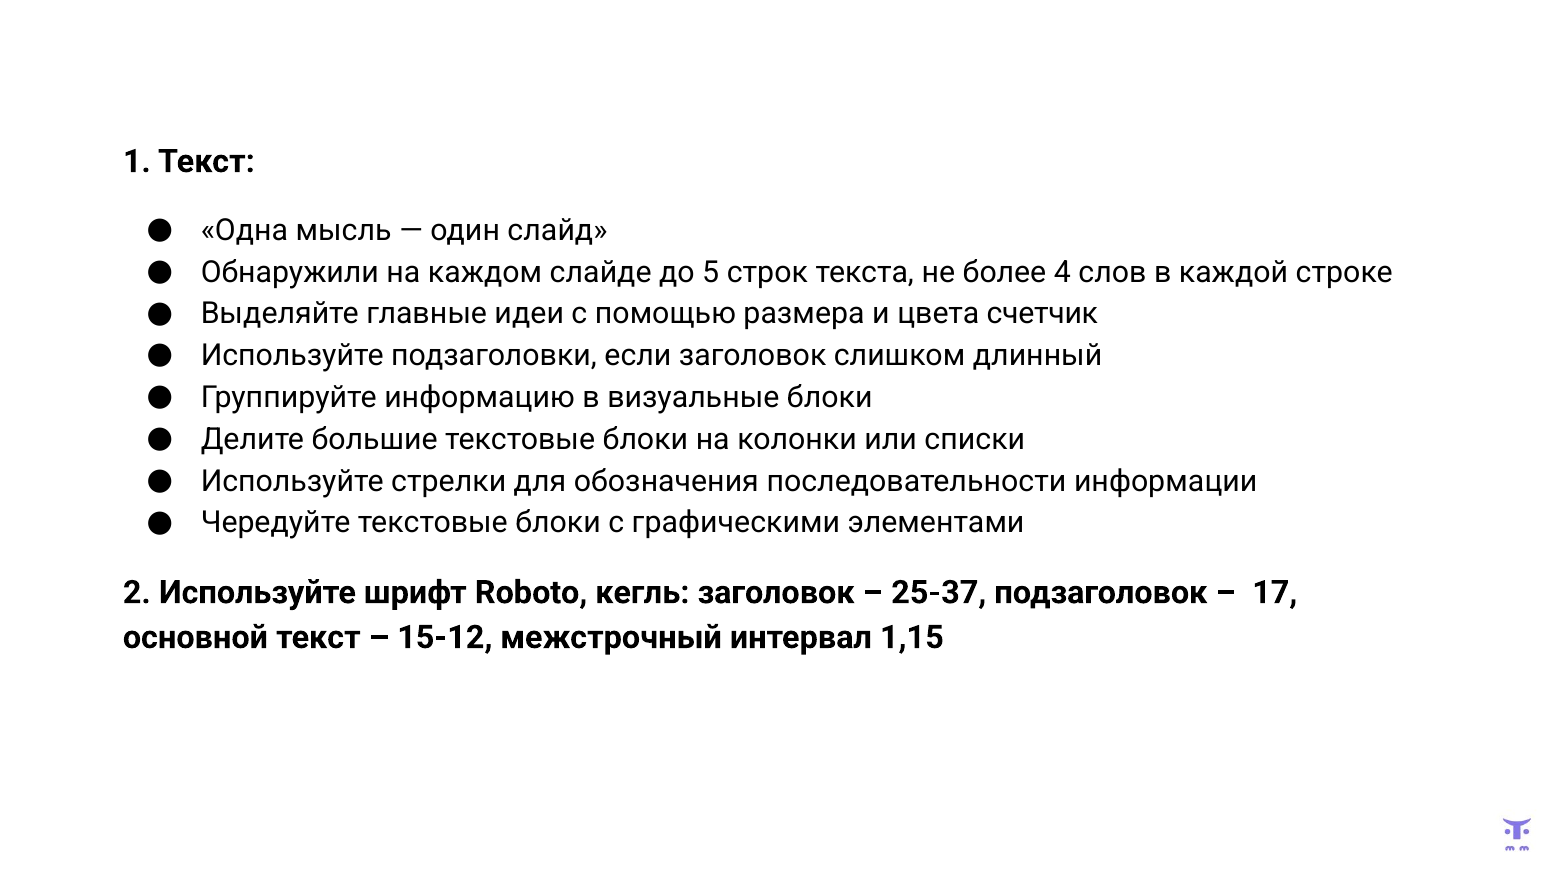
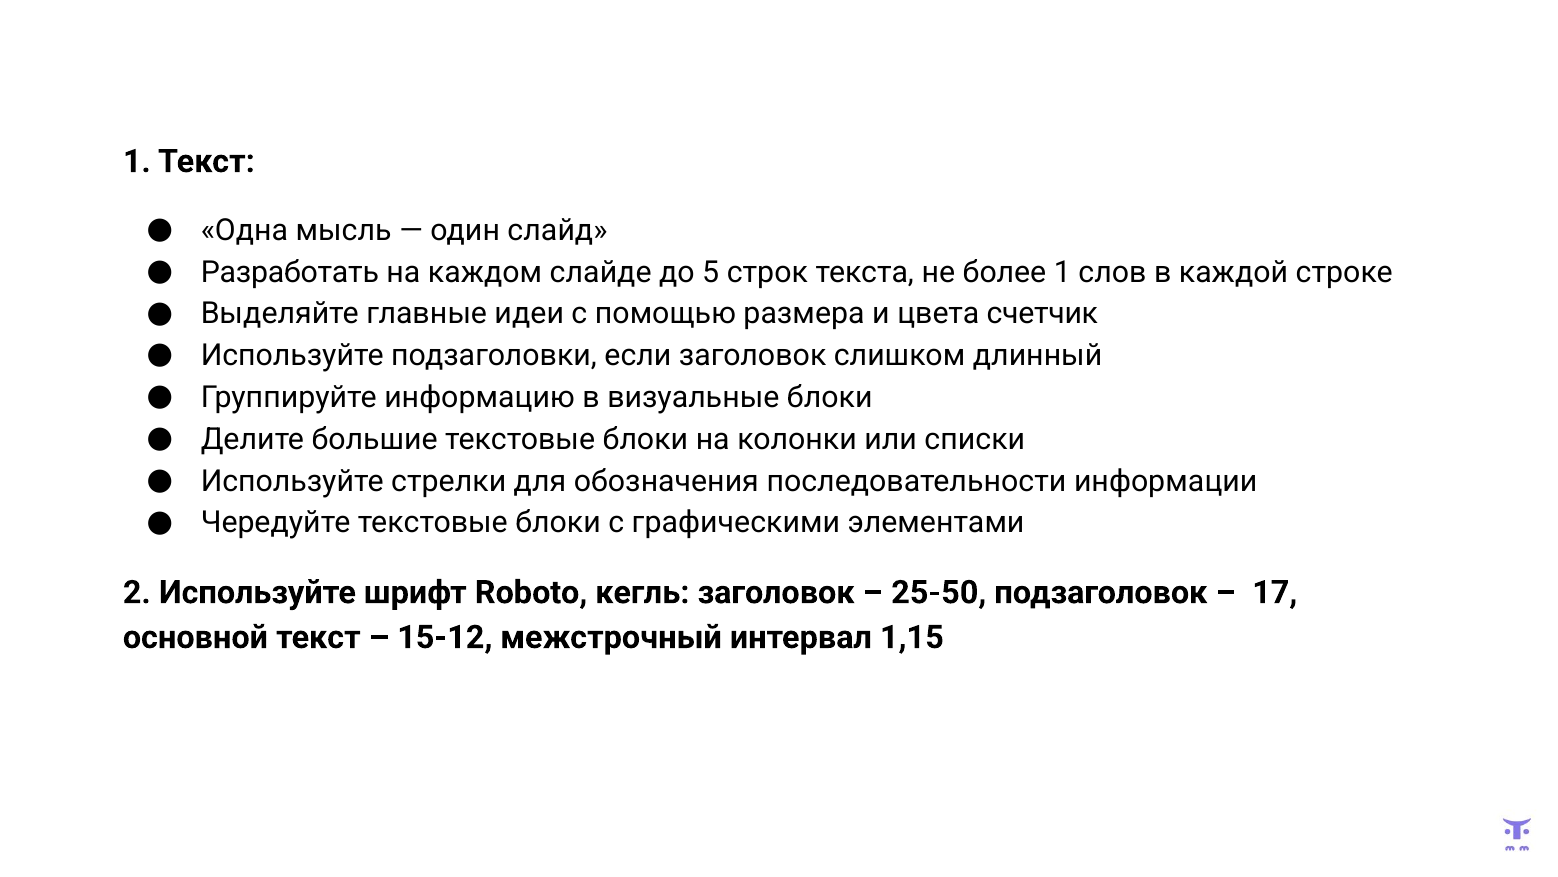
Обнаружили: Обнаружили -> Разработать (290, 272)
более 4: 4 -> 1 (1062, 272)
25-37: 25-37 -> 25-50 (939, 592)
